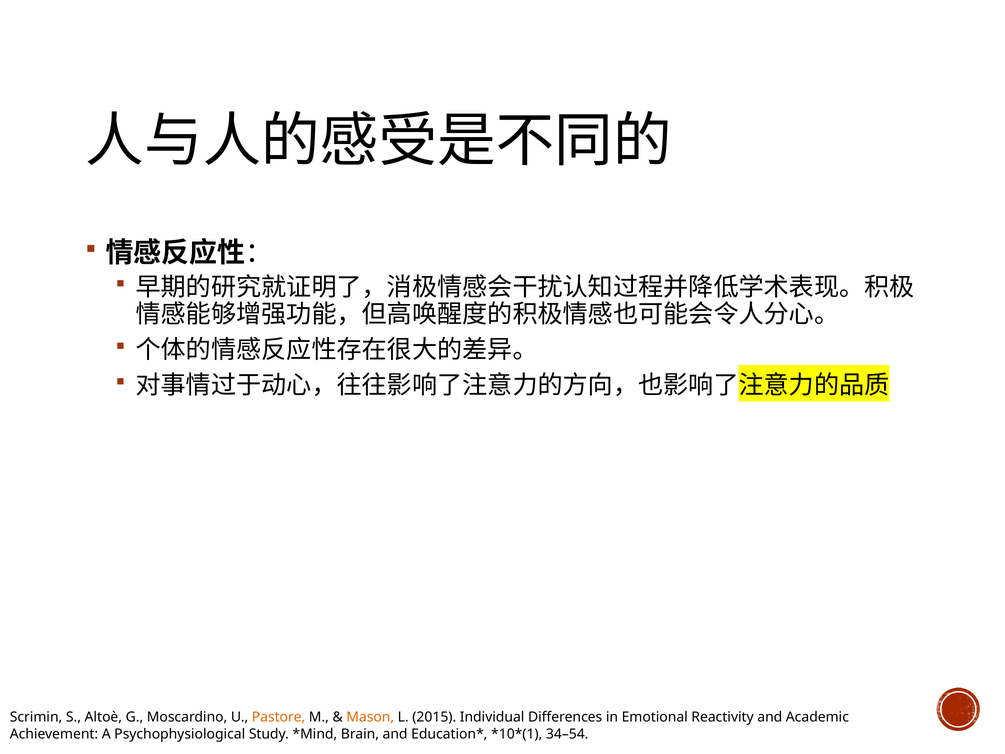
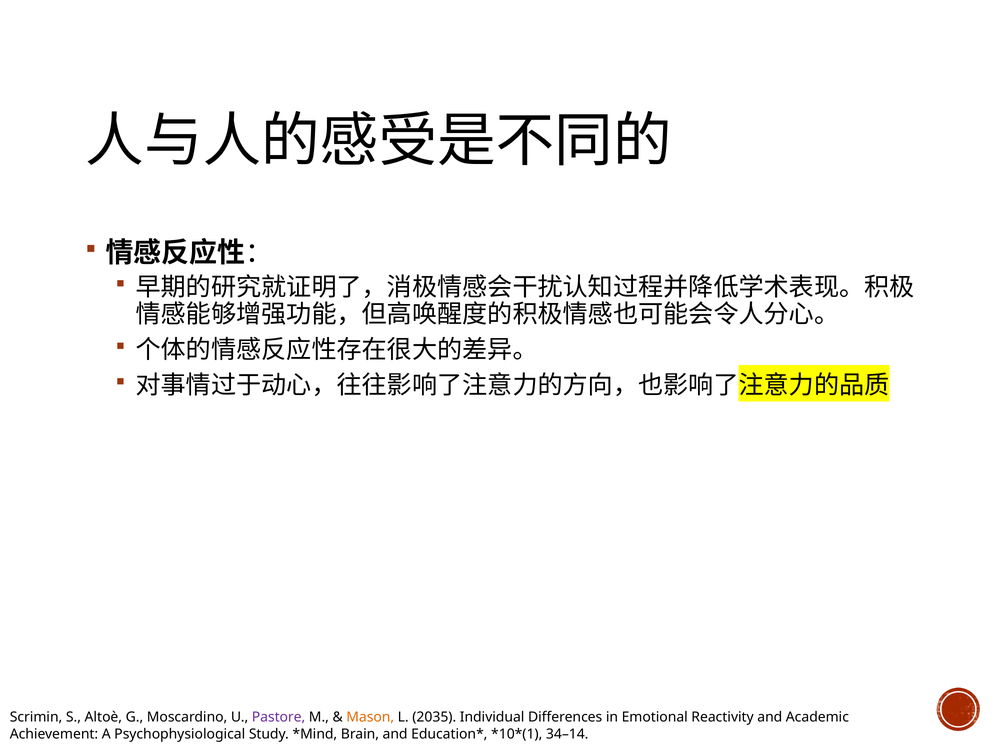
Pastore colour: orange -> purple (279, 717)
2015: 2015 -> 2035 (434, 717)
34–54: 34–54 -> 34–14 (567, 734)
